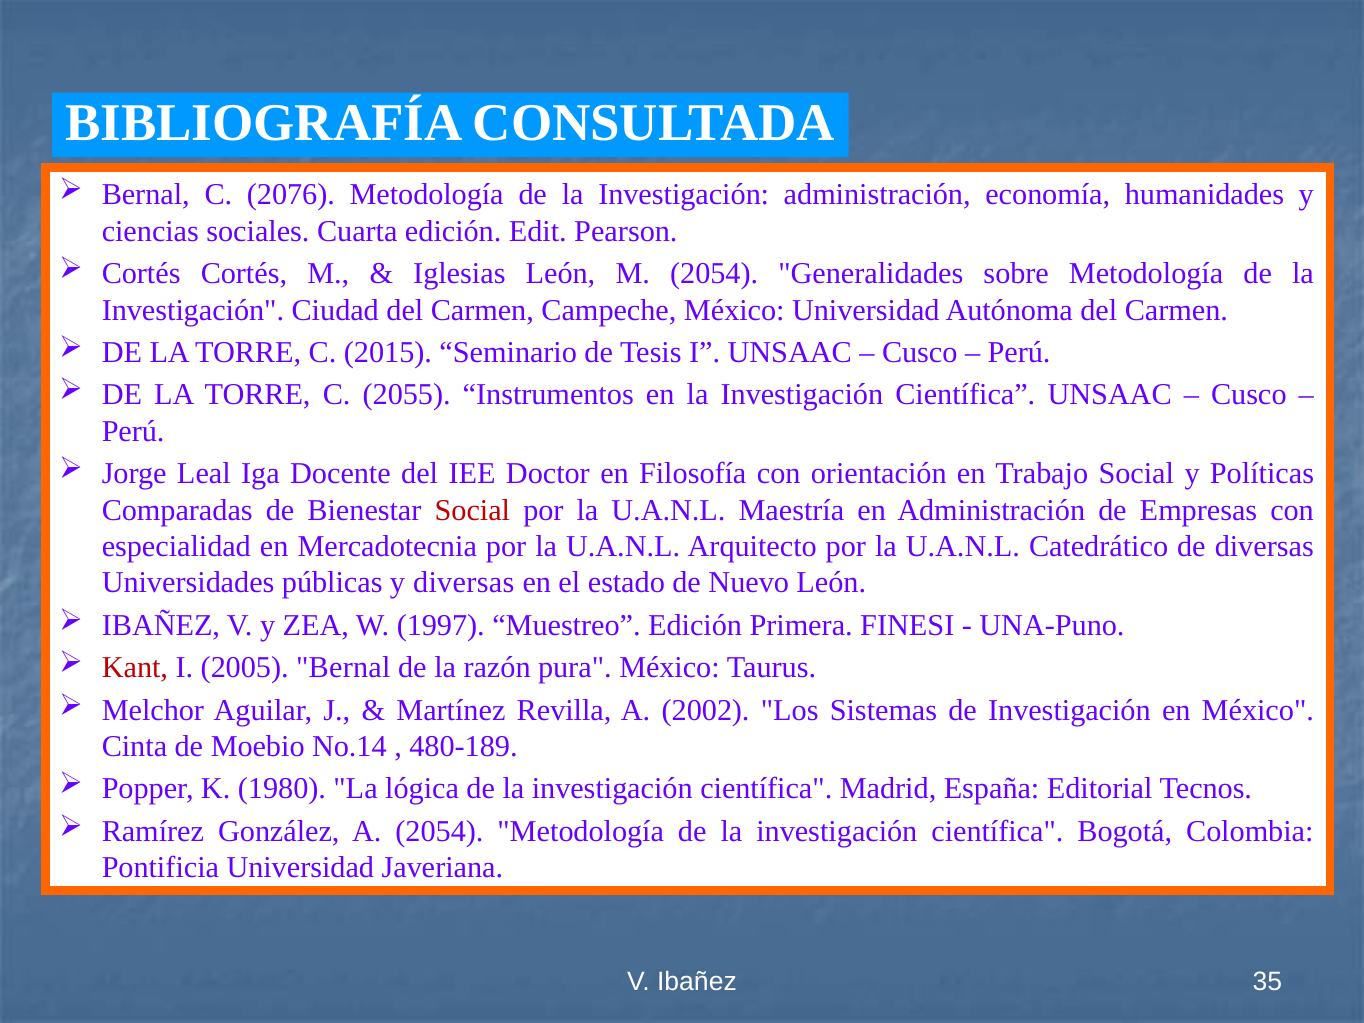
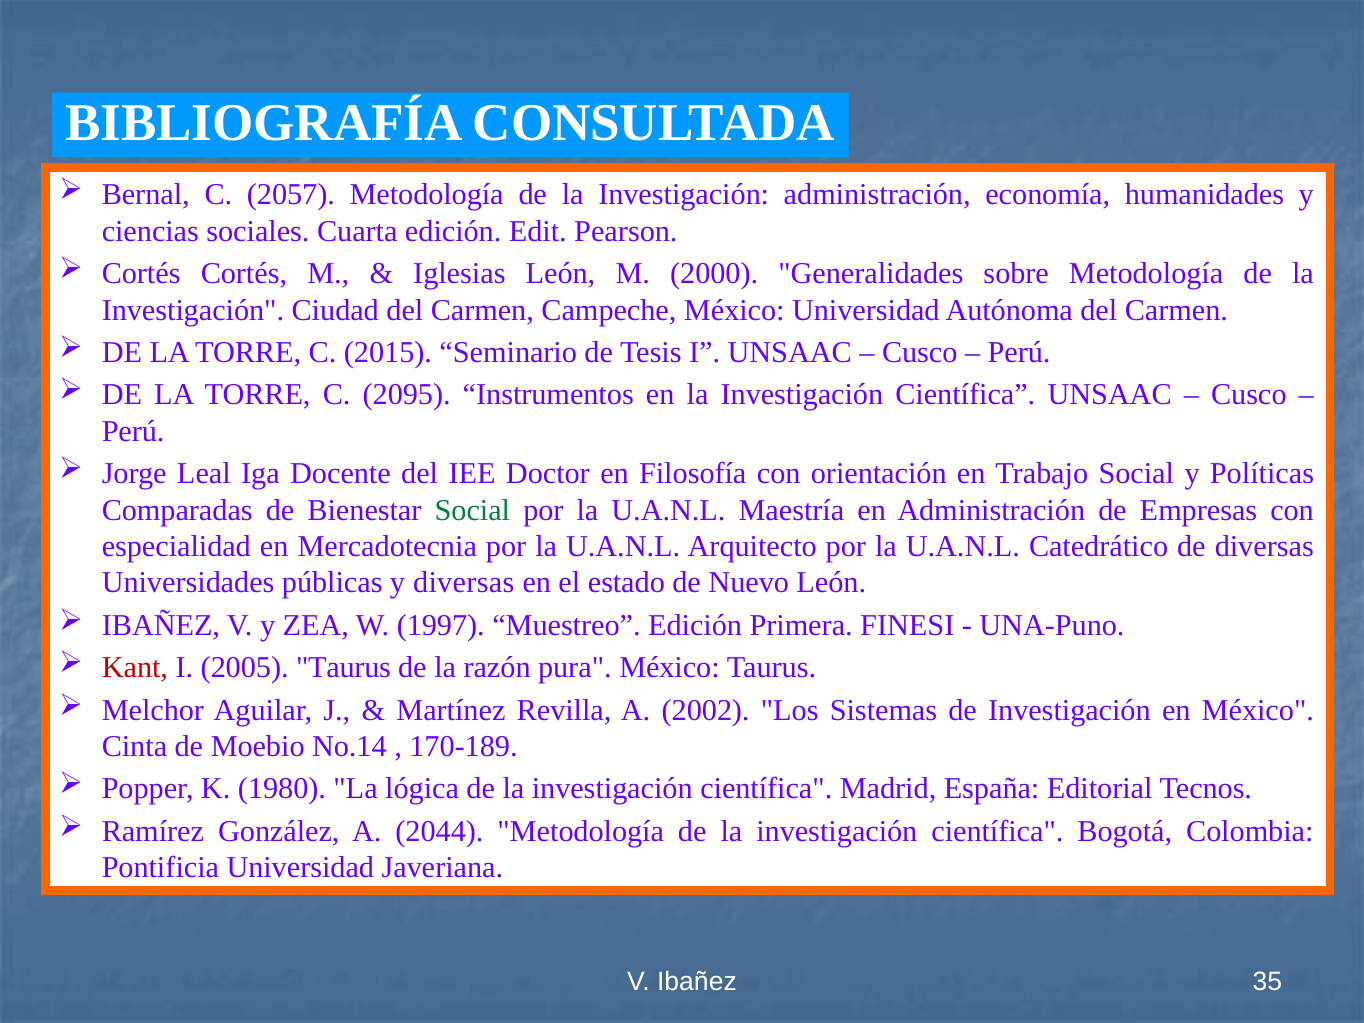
2076: 2076 -> 2057 (291, 195)
M 2054: 2054 -> 2000 (714, 274)
2055: 2055 -> 2095 (407, 395)
Social colour: red -> green (472, 510)
2005 Bernal: Bernal -> Taurus (344, 668)
480-189: 480-189 -> 170-189 (463, 746)
A 2054: 2054 -> 2044 (439, 831)
